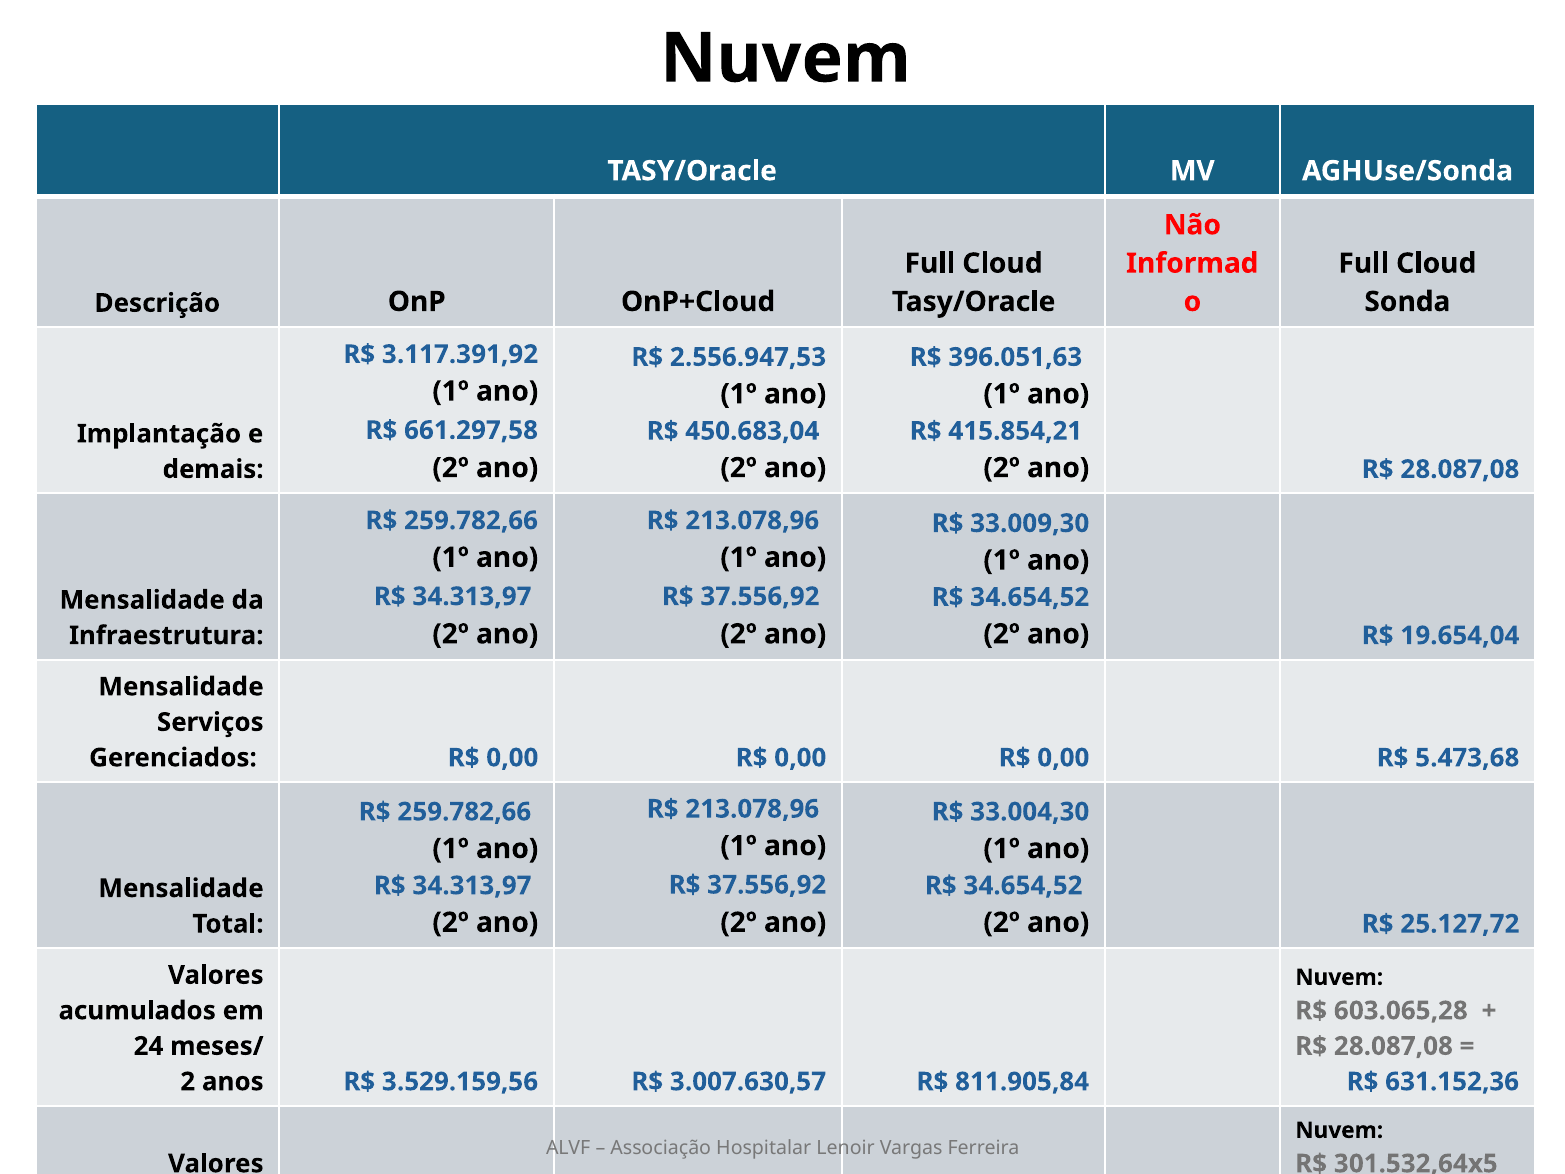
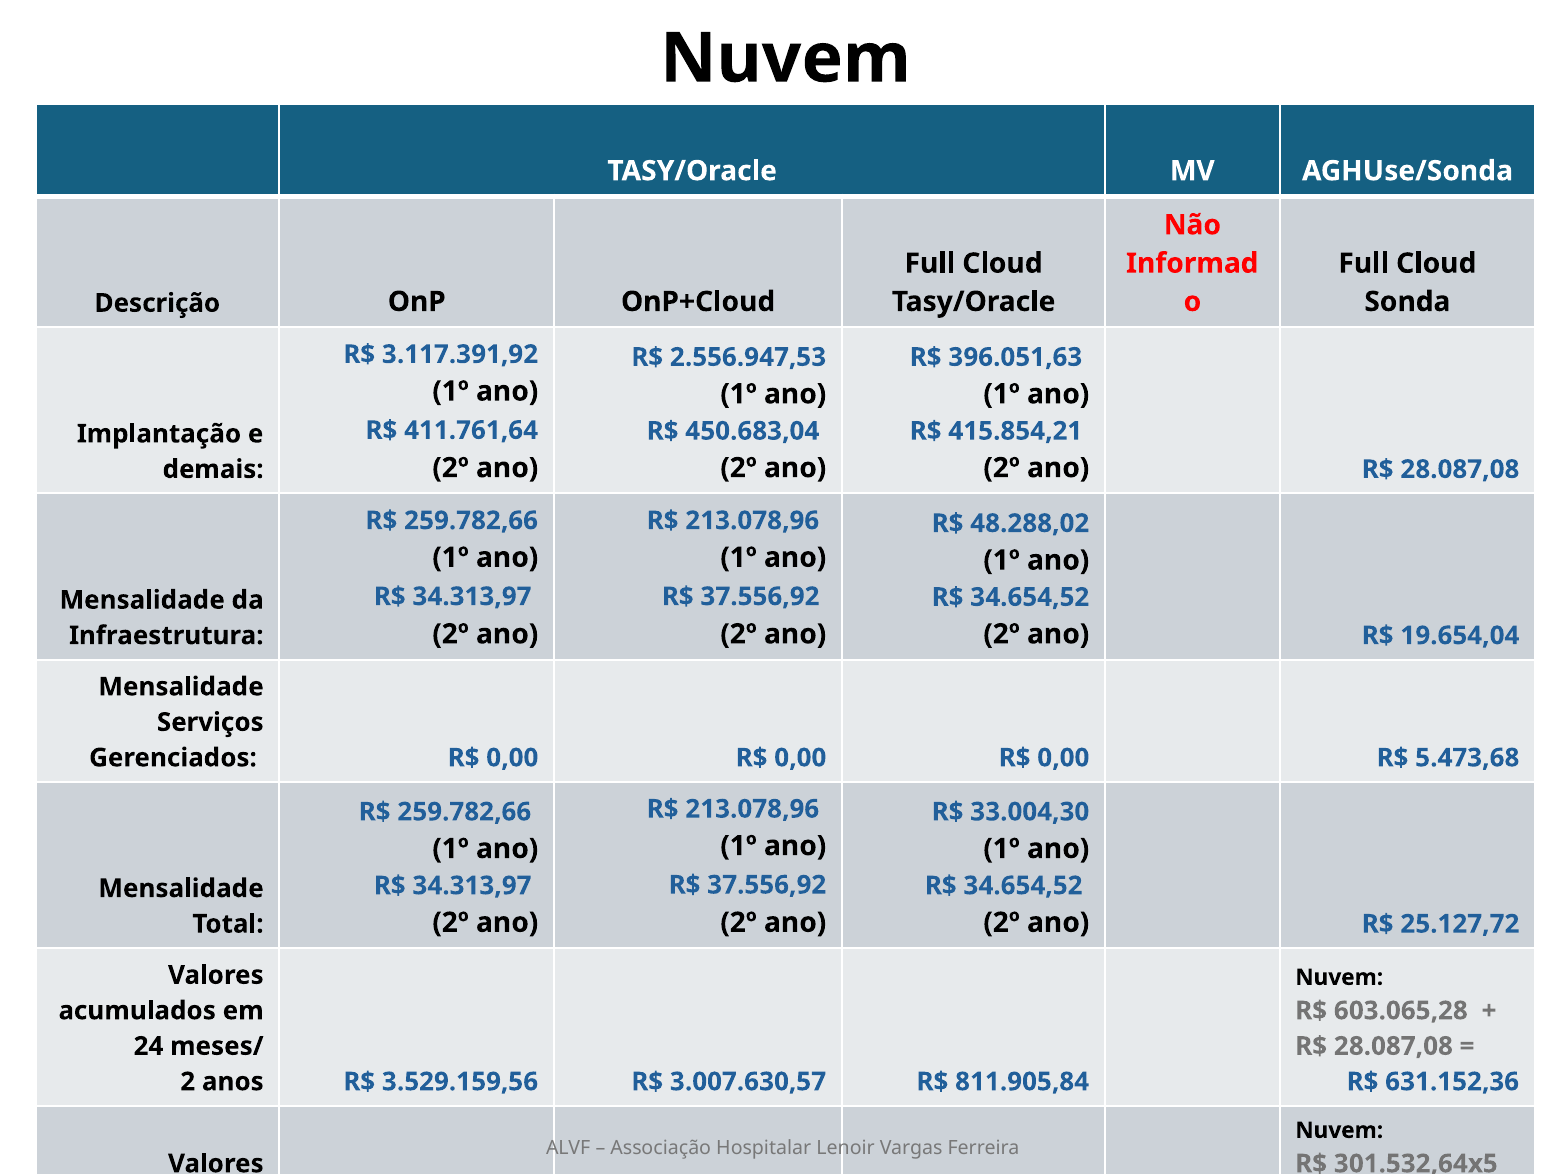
661.297,58: 661.297,58 -> 411.761,64 (471, 430)
33.009,30: 33.009,30 -> 48.288,02 (1030, 523)
